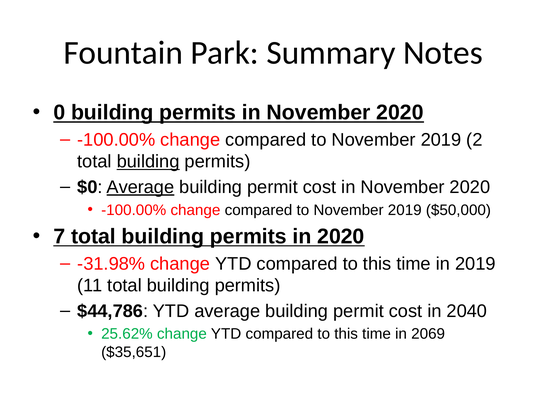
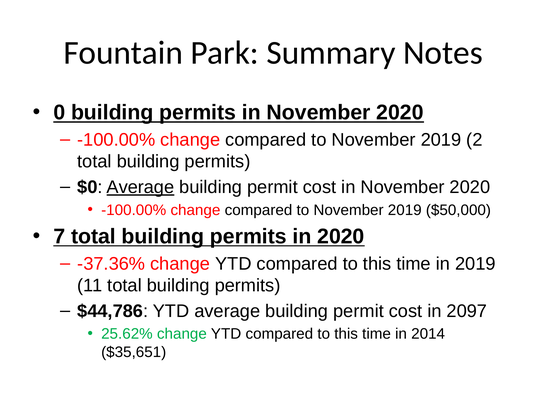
building underline: present -> none (148, 162)
-31.98%: -31.98% -> -37.36% (111, 264)
2040: 2040 -> 2097 (467, 311)
2069: 2069 -> 2014 (428, 334)
